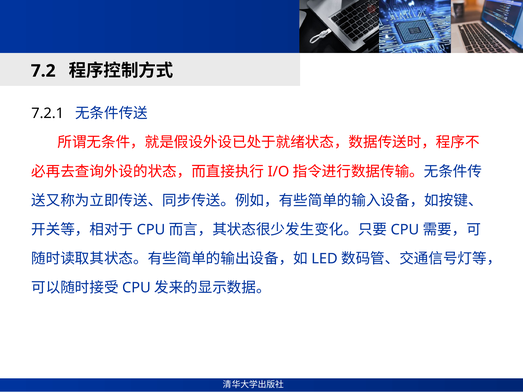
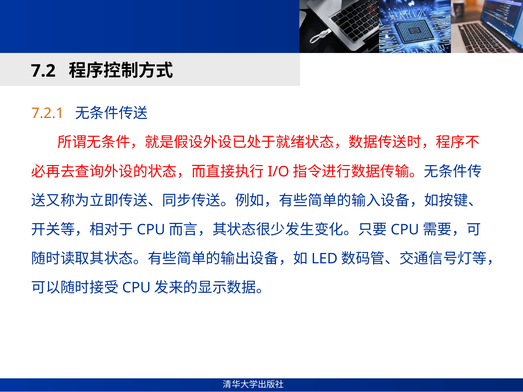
7.2.1 colour: black -> orange (48, 114)
